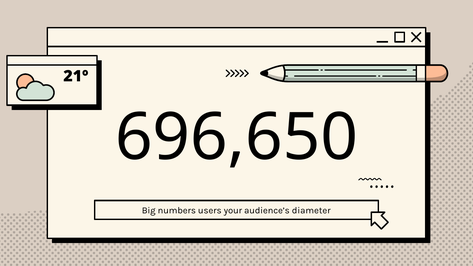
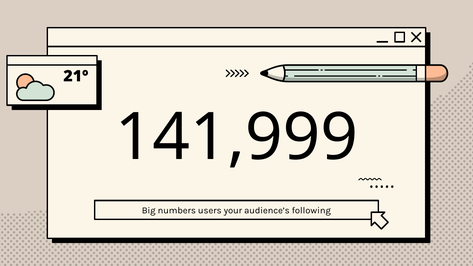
696,650: 696,650 -> 141,999 (236, 138)
diameter: diameter -> following (311, 211)
